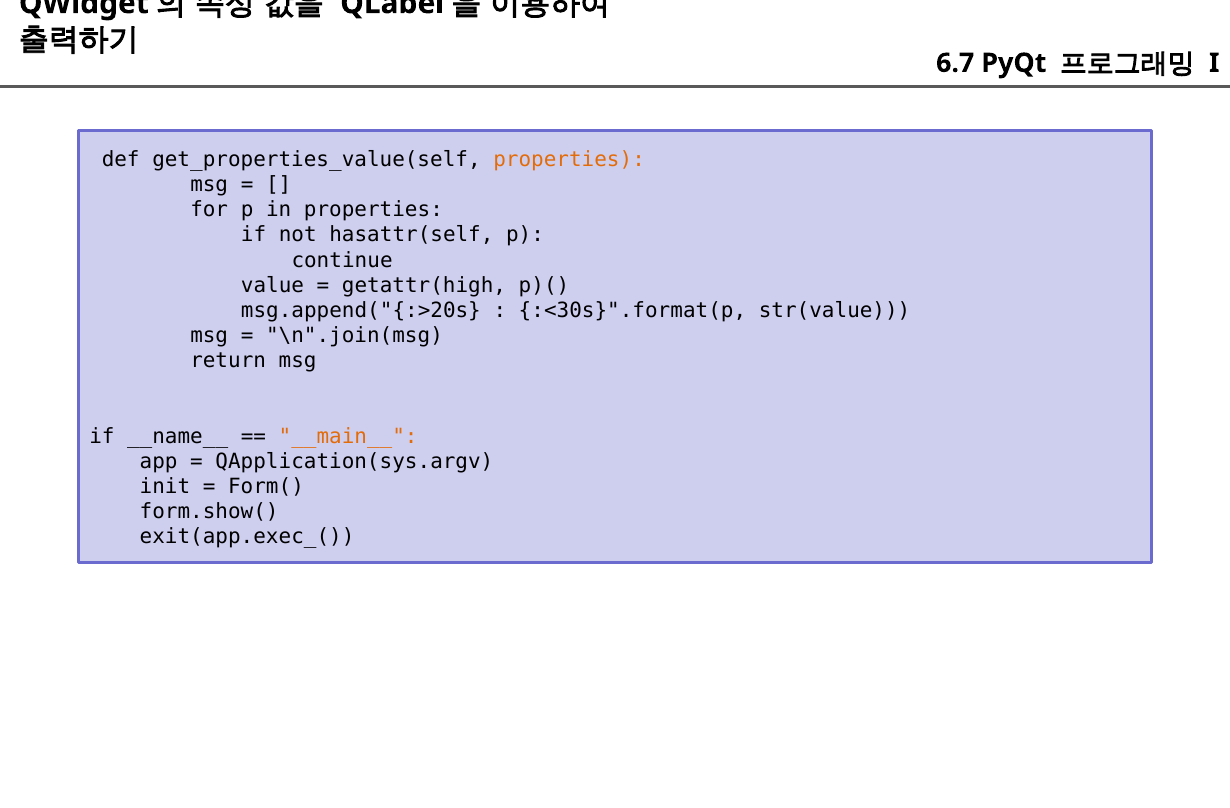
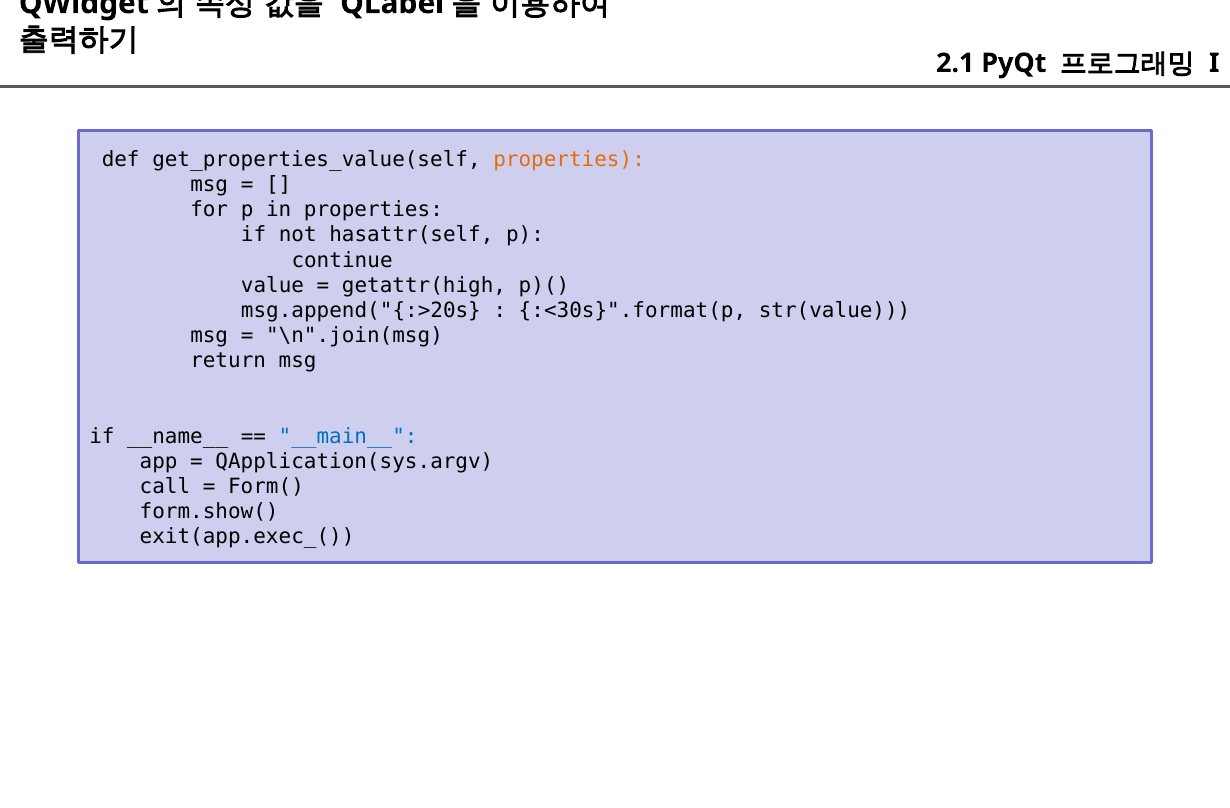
6.7: 6.7 -> 2.1 (955, 63)
__main__ colour: orange -> blue (348, 436)
init: init -> call (165, 486)
